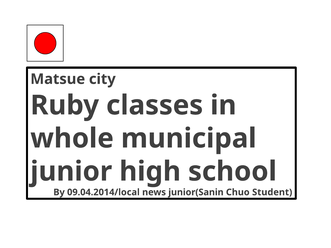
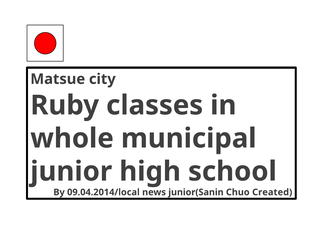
Student: Student -> Created (272, 192)
